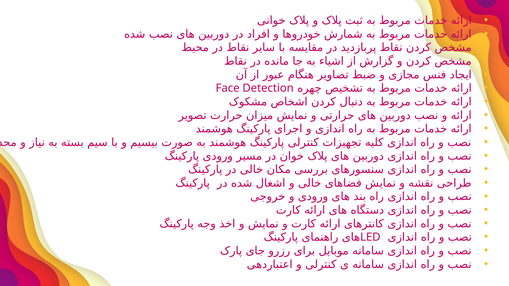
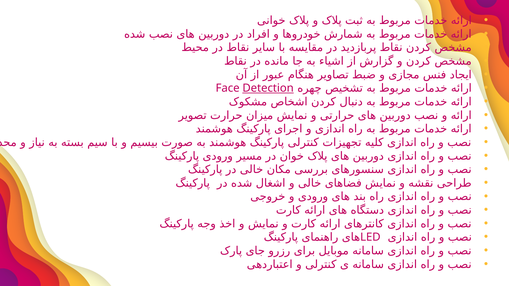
Detection underline: none -> present (268, 88)
